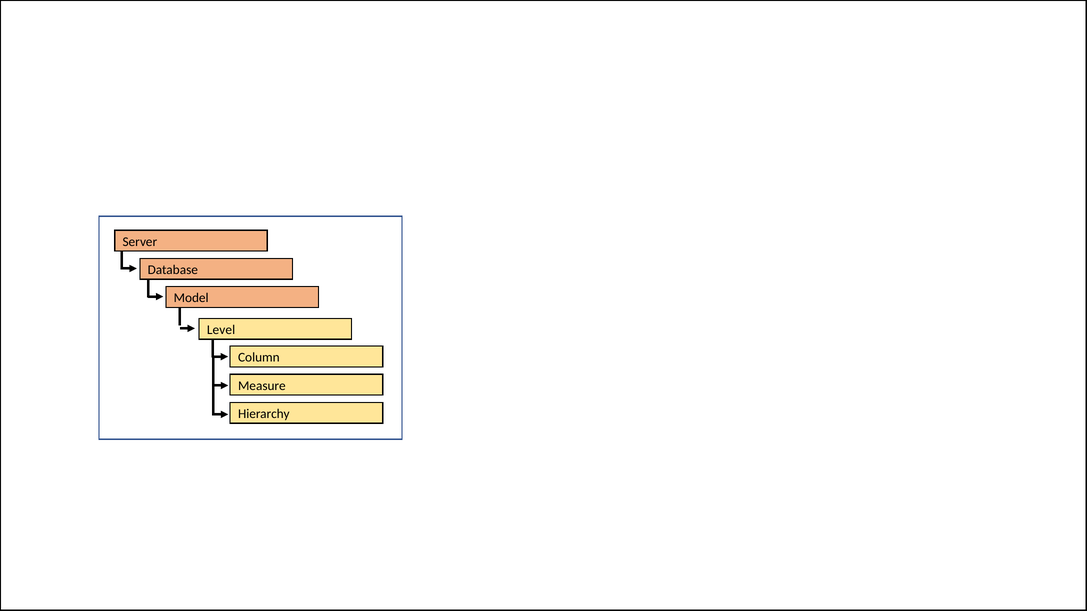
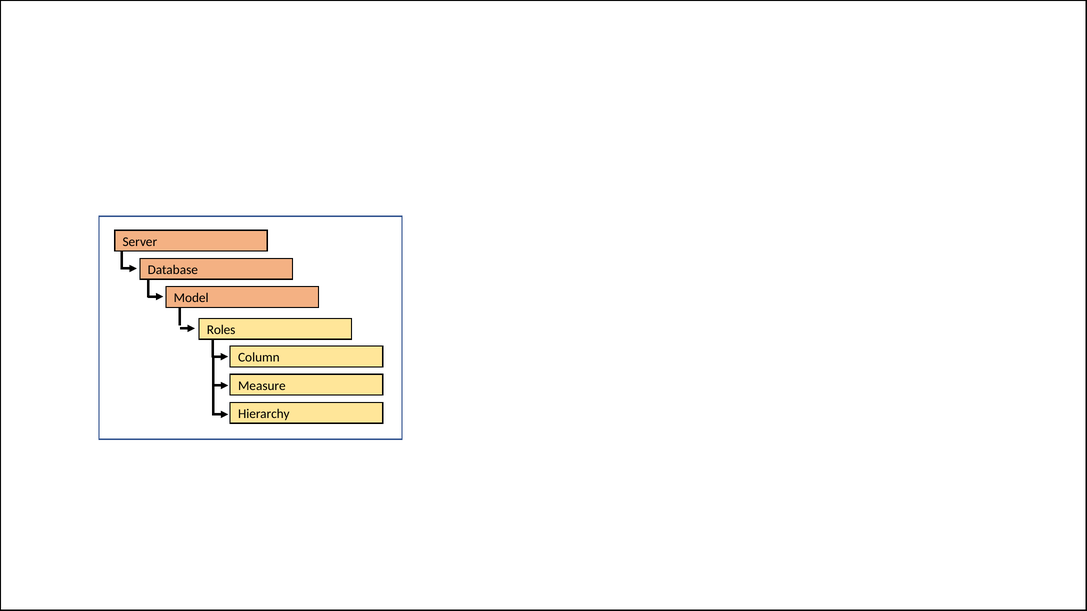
Level: Level -> Roles (221, 330)
